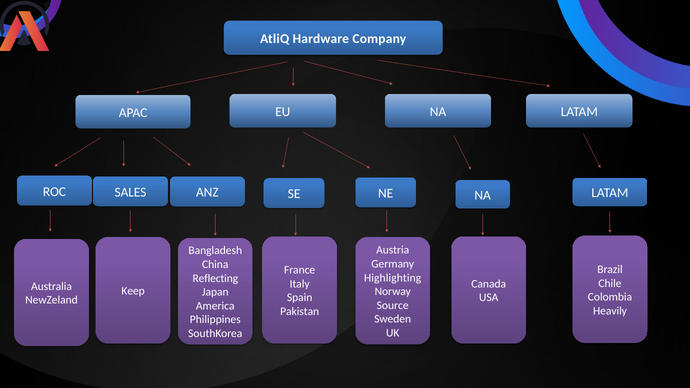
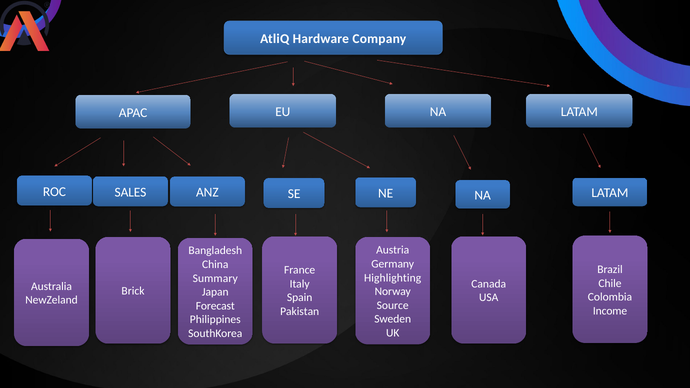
Reflecting: Reflecting -> Summary (215, 278)
Keep: Keep -> Brick (133, 291)
America: America -> Forecast (215, 306)
Heavily: Heavily -> Income (610, 311)
